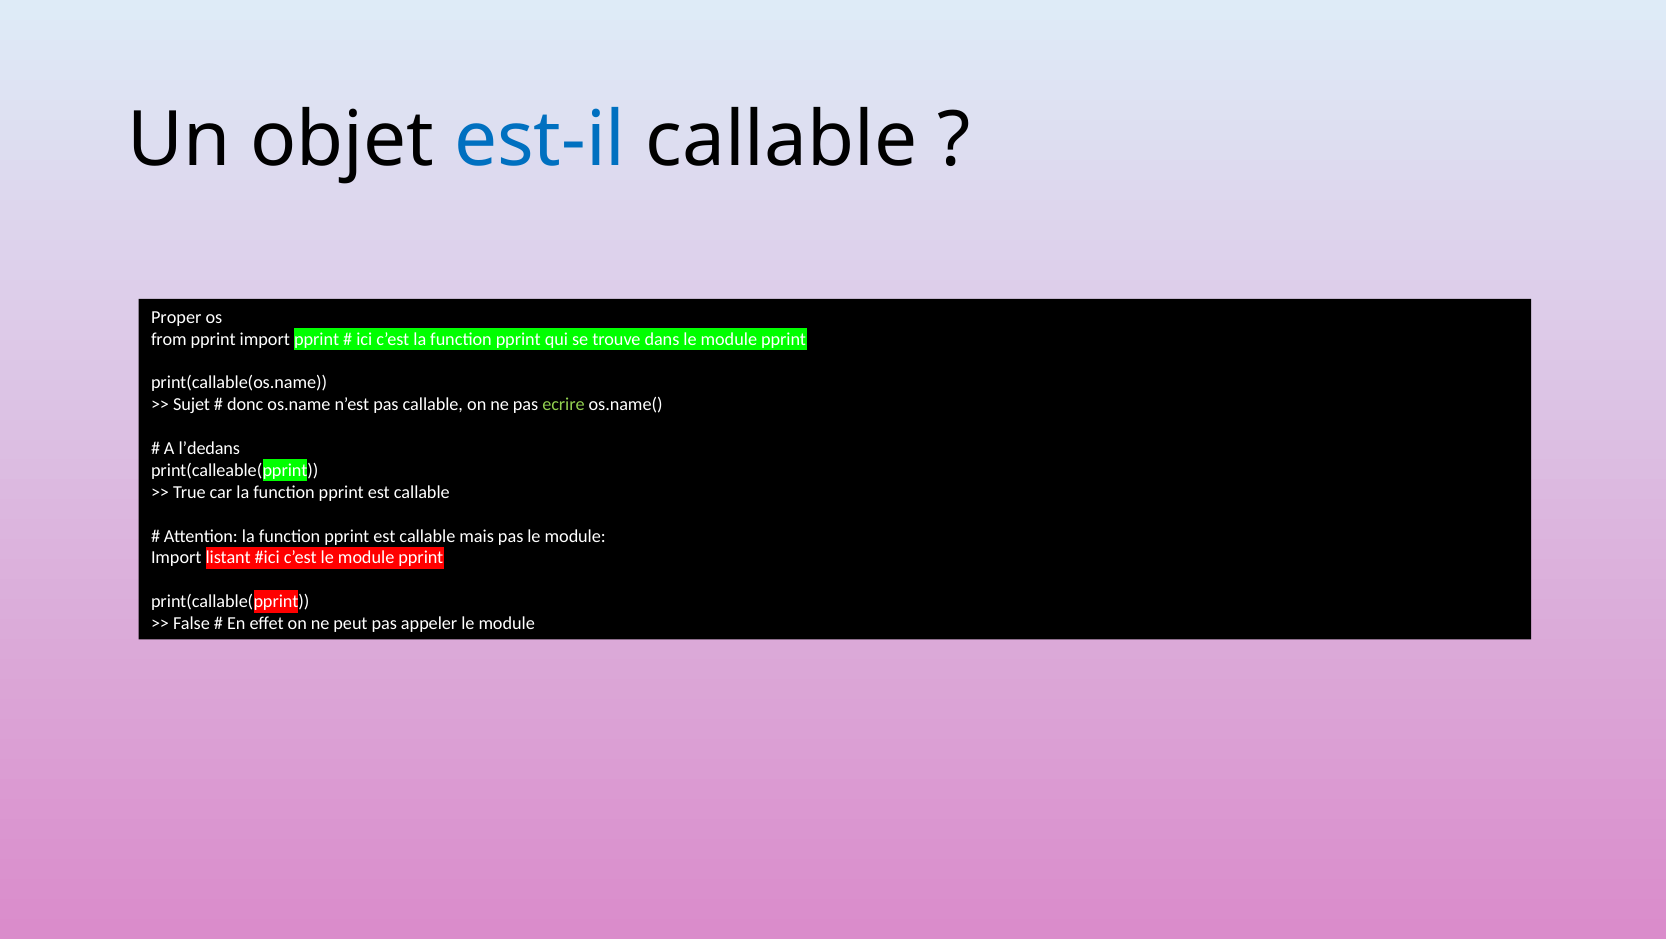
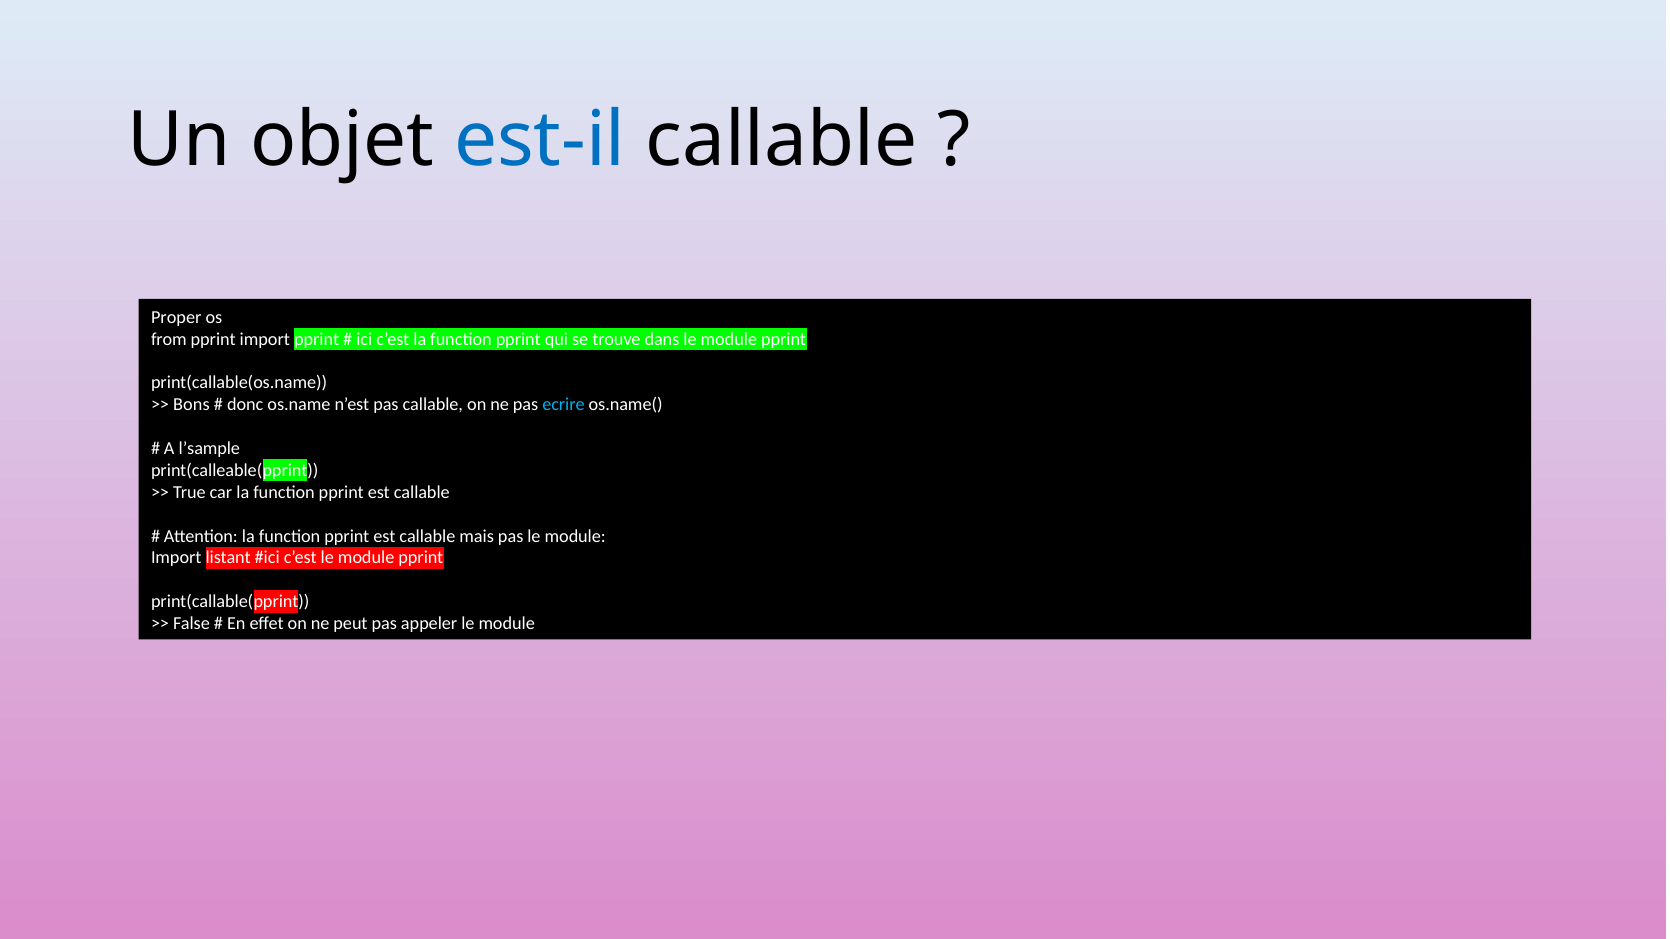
Sujet: Sujet -> Bons (191, 405)
ecrire colour: light green -> light blue (563, 405)
l’dedans: l’dedans -> l’sample (209, 449)
